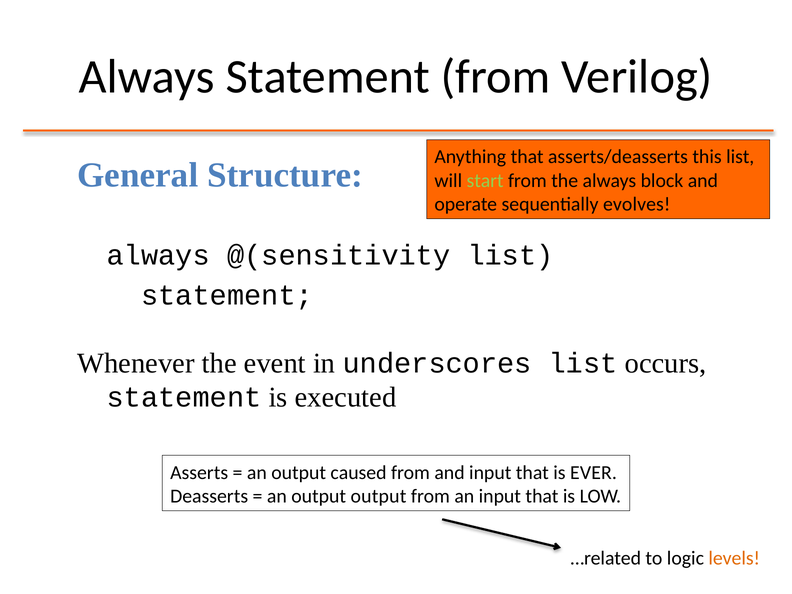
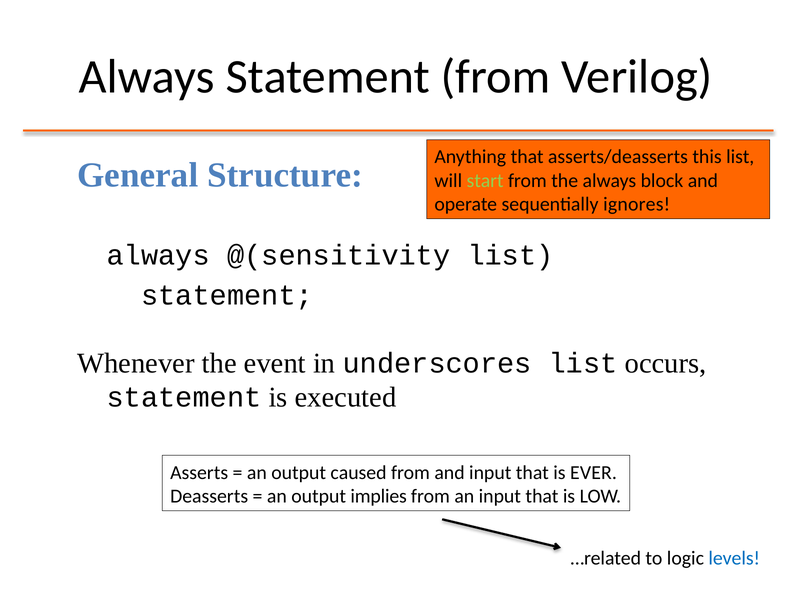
evolves: evolves -> ignores (637, 204)
output output: output -> implies (379, 496)
levels colour: orange -> blue (734, 558)
